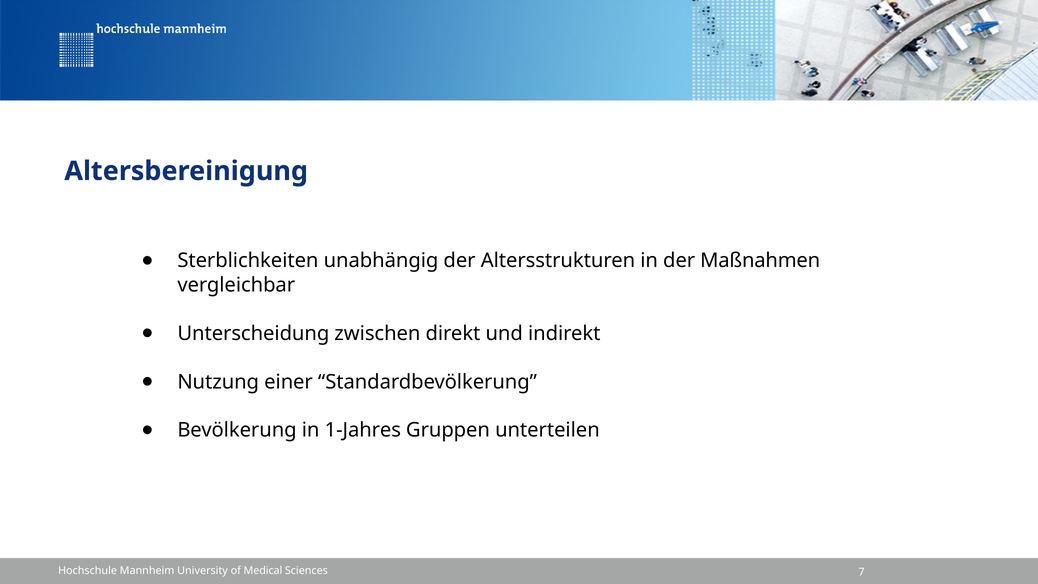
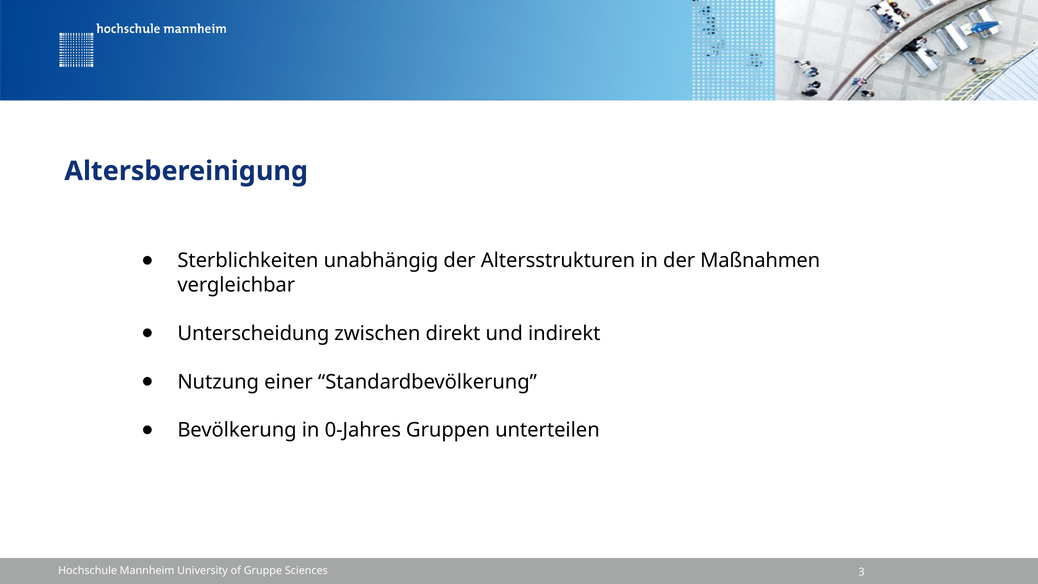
1-Jahres: 1-Jahres -> 0-Jahres (363, 430)
Medical: Medical -> Gruppe (263, 571)
7: 7 -> 3 (862, 572)
